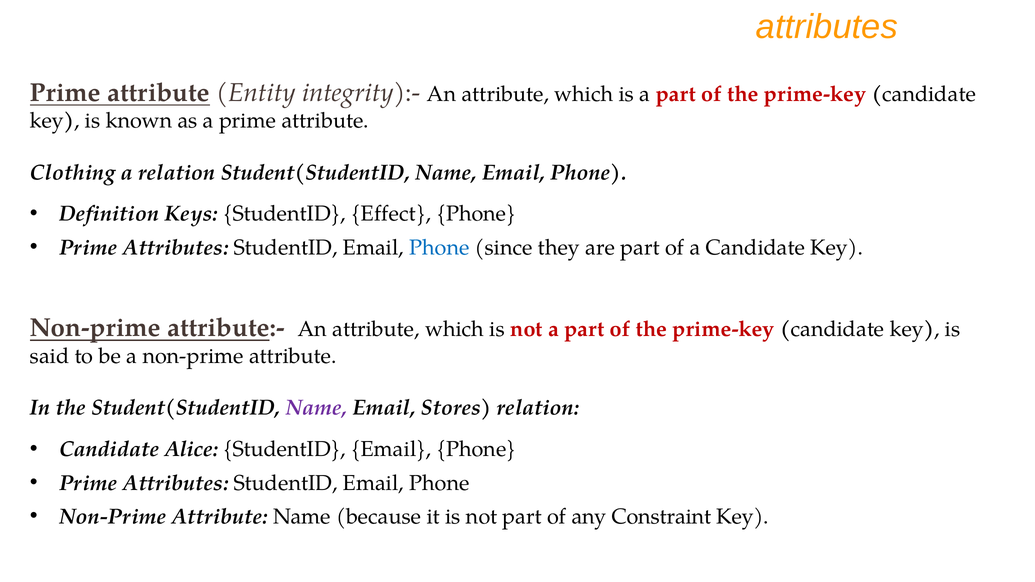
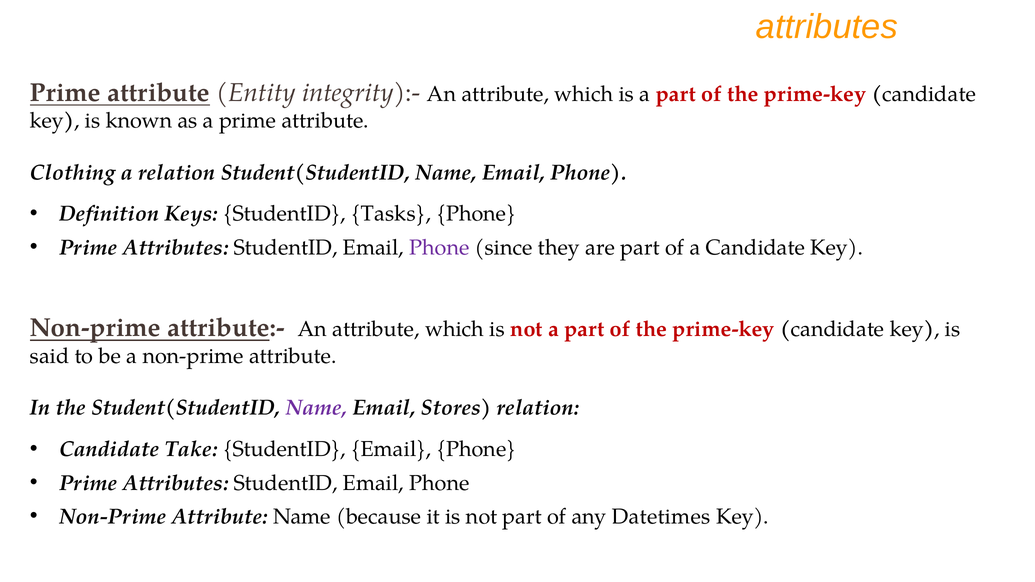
Effect: Effect -> Tasks (391, 214)
Phone colour: blue -> purple (439, 248)
Alice: Alice -> Take (191, 449)
Constraint: Constraint -> Datetimes (661, 517)
